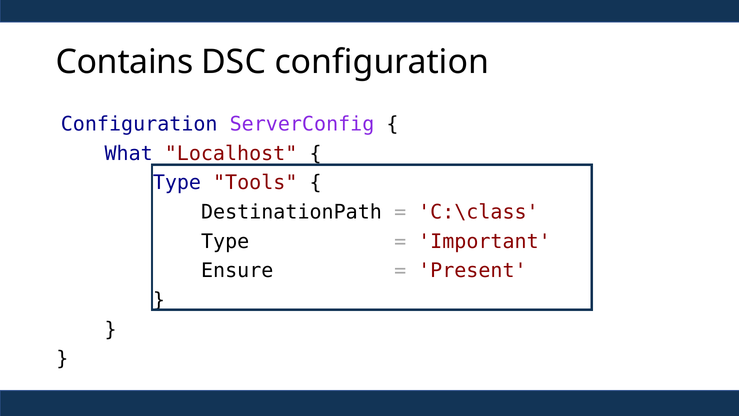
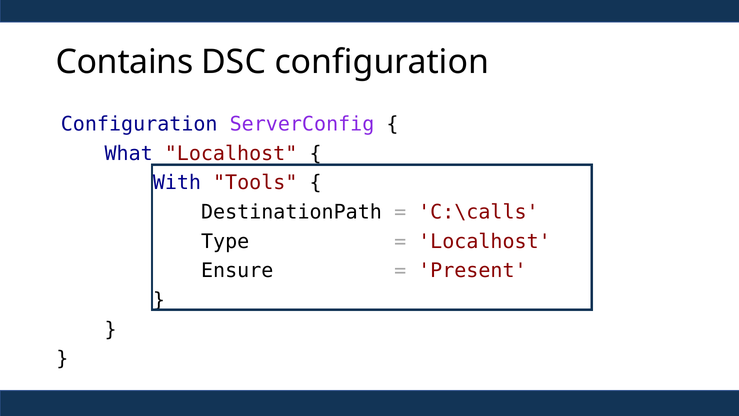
Type: Type -> With (177, 183)
C:\class: C:\class -> C:\calls (478, 212)
Important: Important -> Localhost (484, 241)
